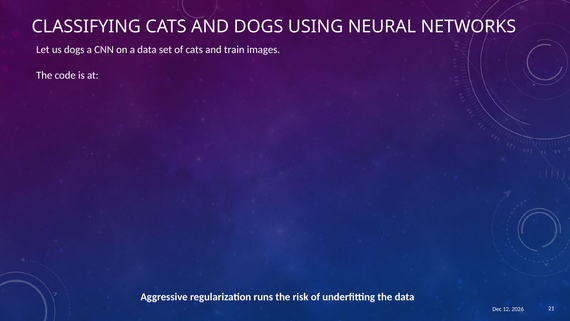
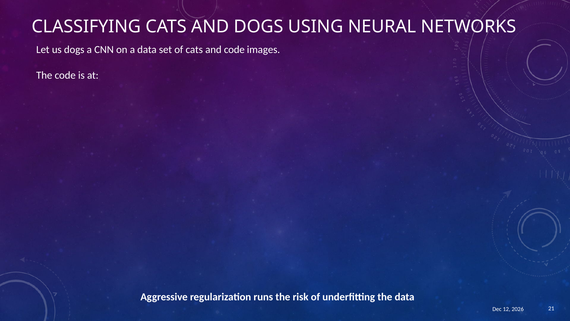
and train: train -> code (234, 50)
